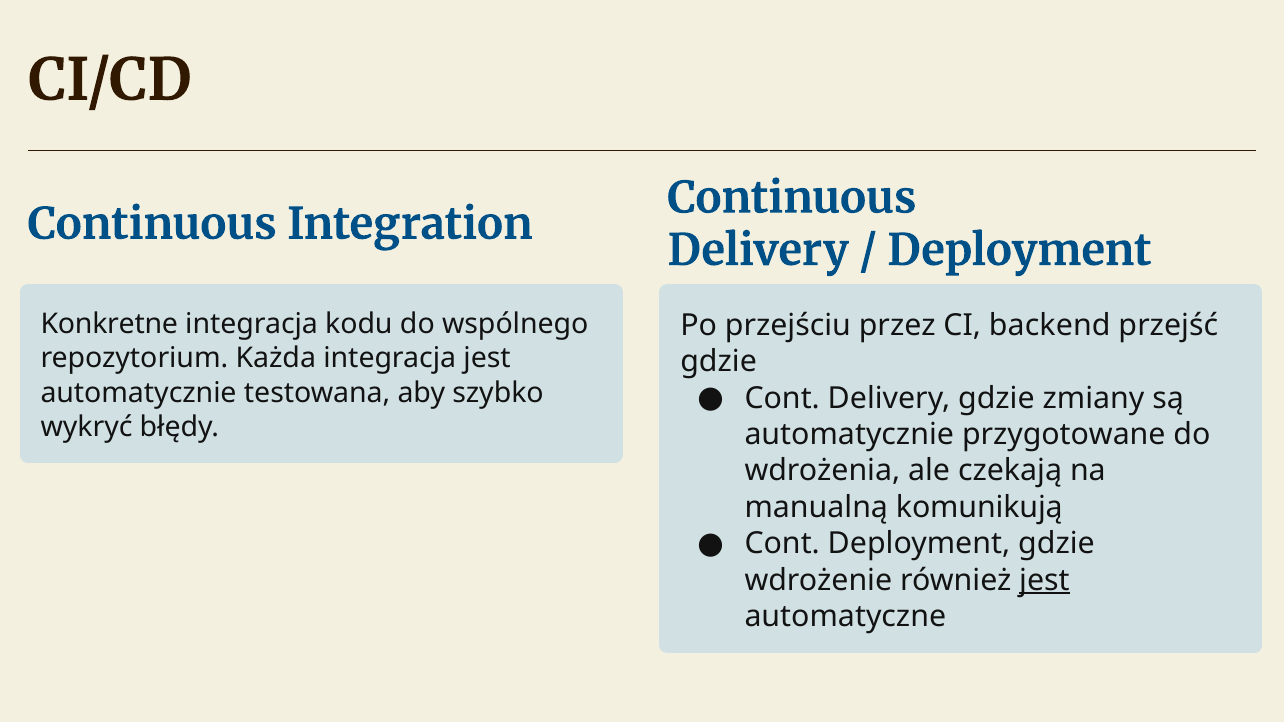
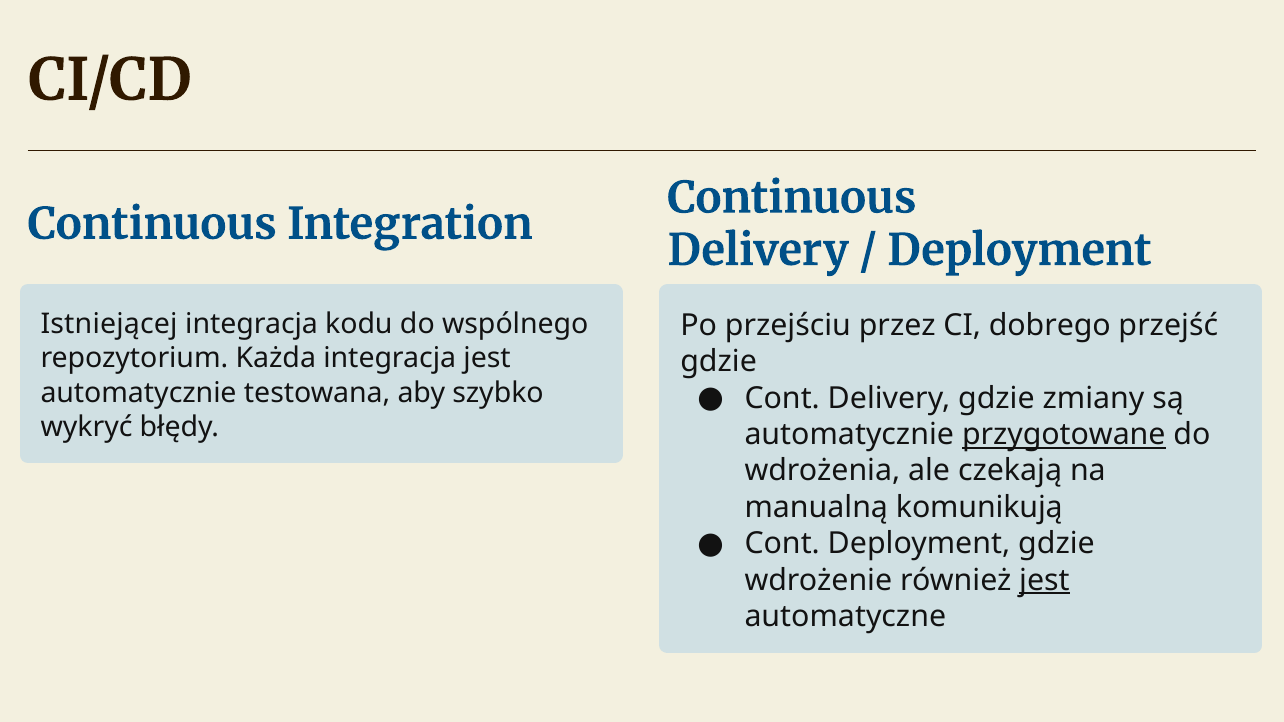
Konkretne: Konkretne -> Istniejącej (109, 324)
backend: backend -> dobrego (1050, 326)
przygotowane underline: none -> present (1064, 435)
